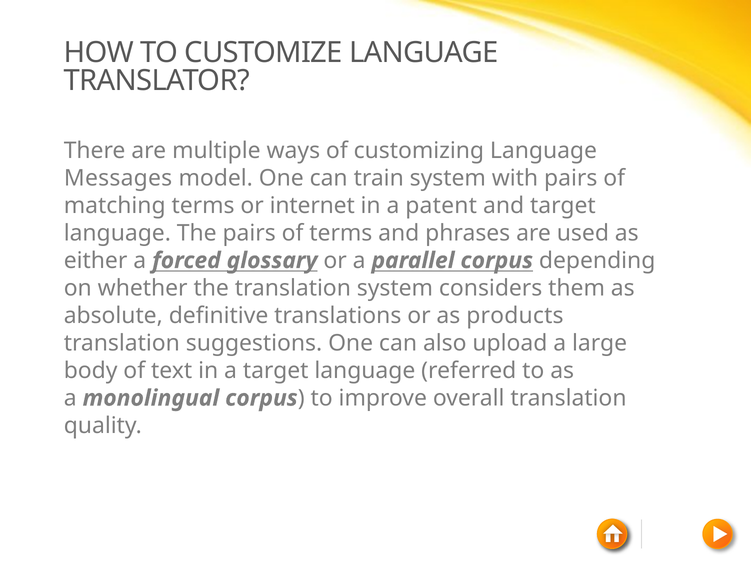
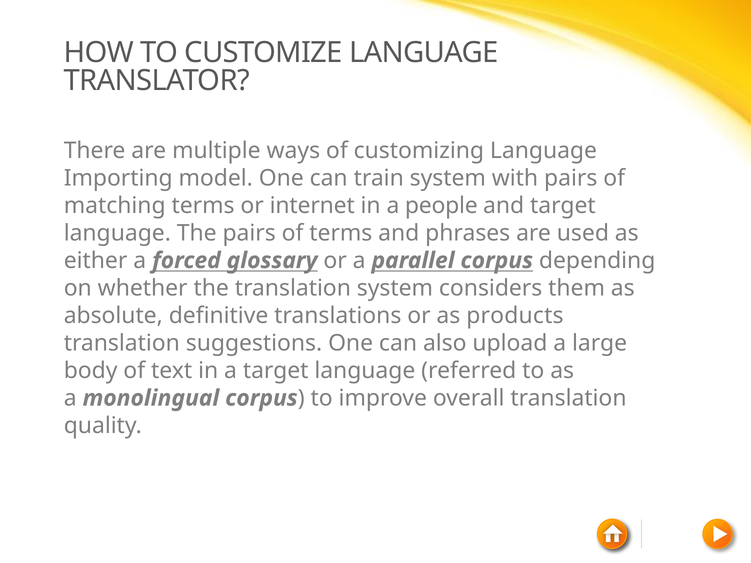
Messages: Messages -> Importing (118, 178)
patent: patent -> people (441, 206)
